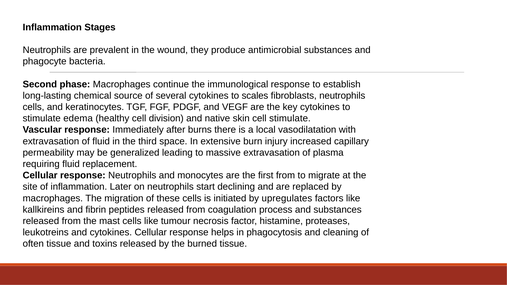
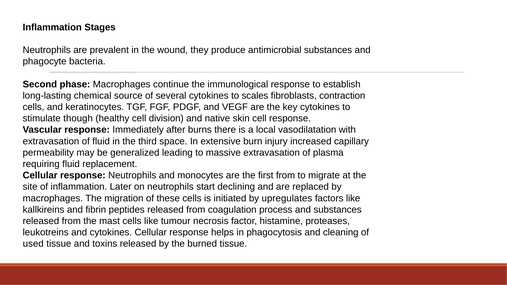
fibroblasts neutrophils: neutrophils -> contraction (342, 96)
edema: edema -> though (78, 119)
cell stimulate: stimulate -> response (290, 119)
often: often -> used (33, 244)
